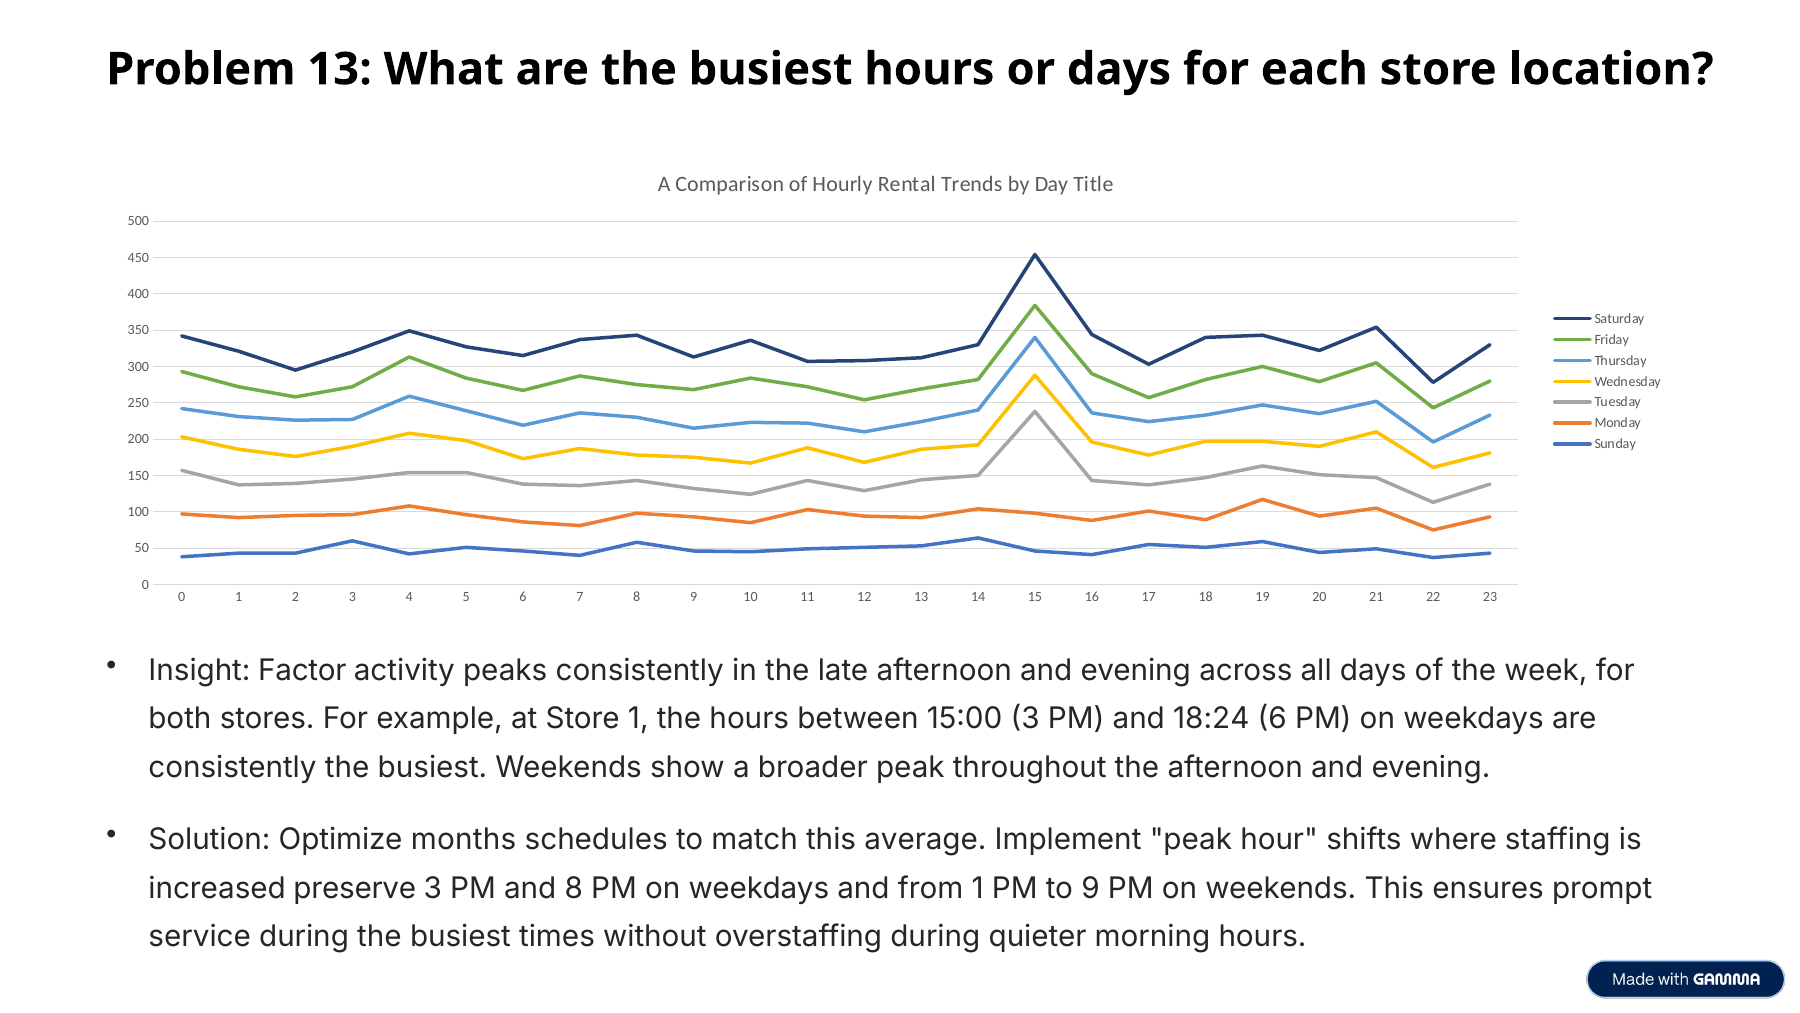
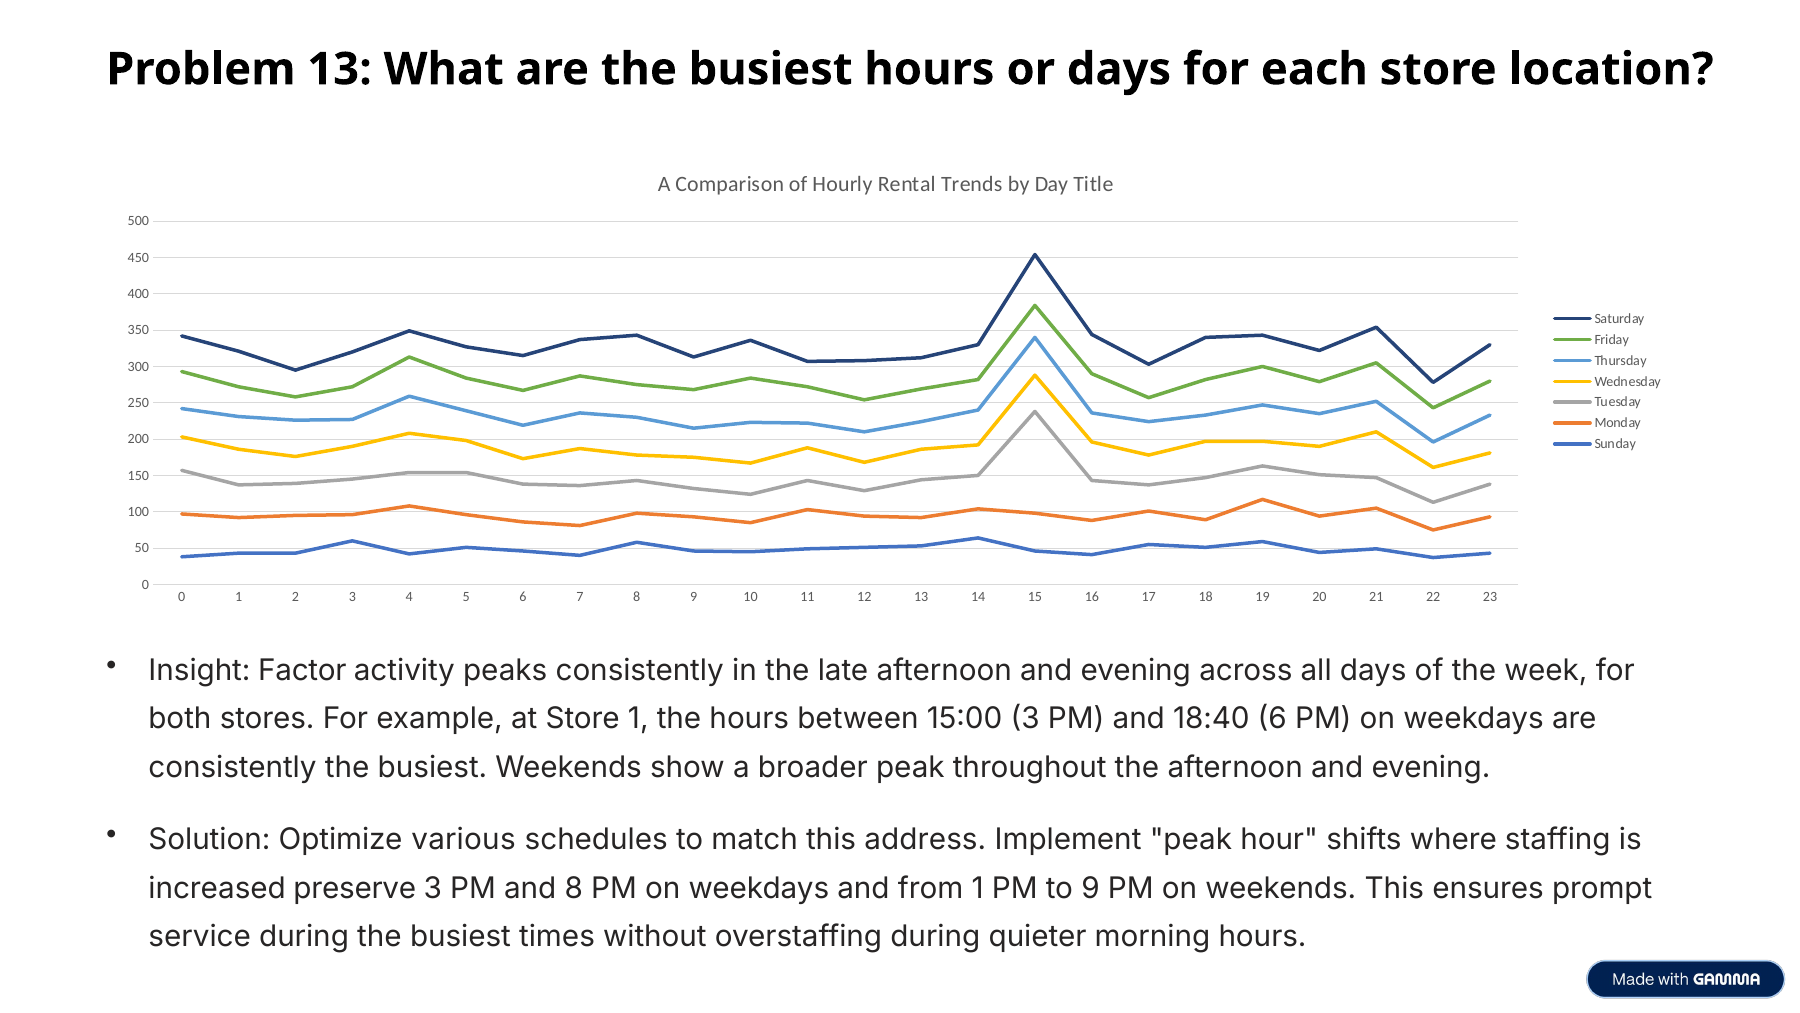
18:24: 18:24 -> 18:40 (1211, 719)
months: months -> various (463, 839)
average: average -> address (925, 839)
